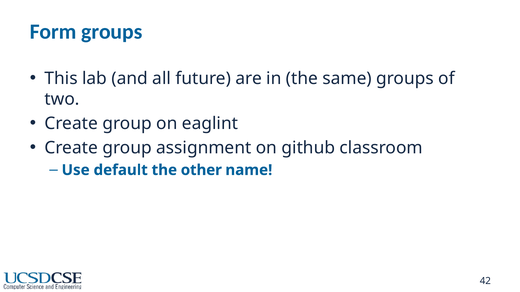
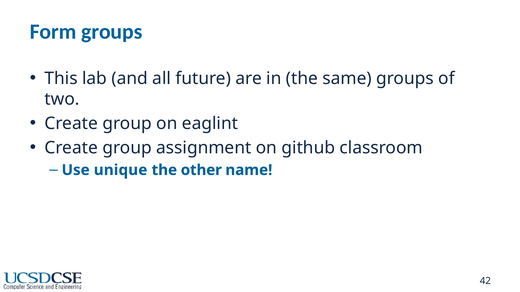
default: default -> unique (121, 170)
